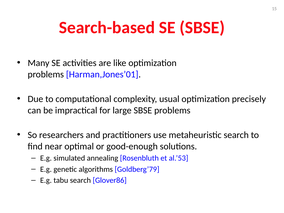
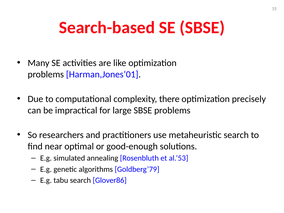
usual: usual -> there (169, 99)
